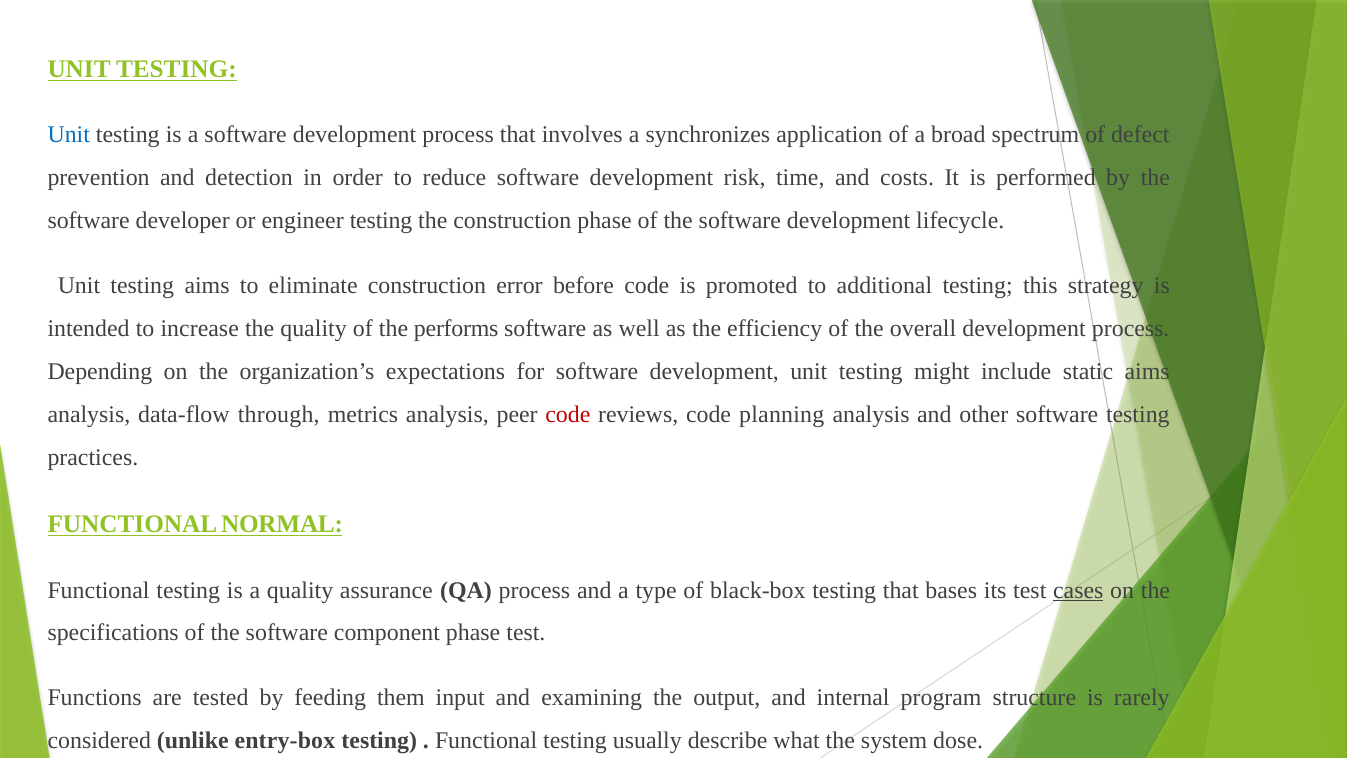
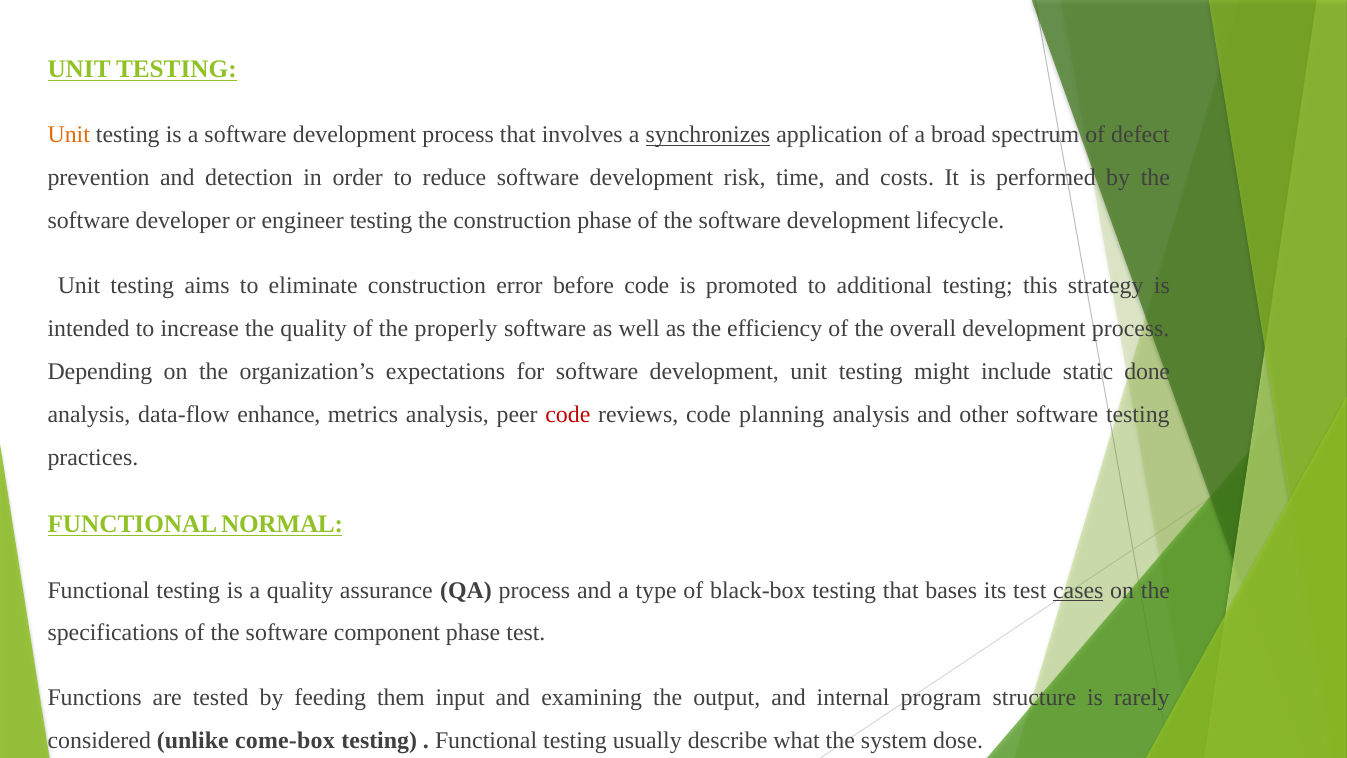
Unit colour: blue -> orange (69, 135)
synchronizes underline: none -> present (708, 135)
performs: performs -> properly (456, 329)
static aims: aims -> done (1147, 372)
through: through -> enhance (279, 415)
entry-box: entry-box -> come-box (285, 741)
